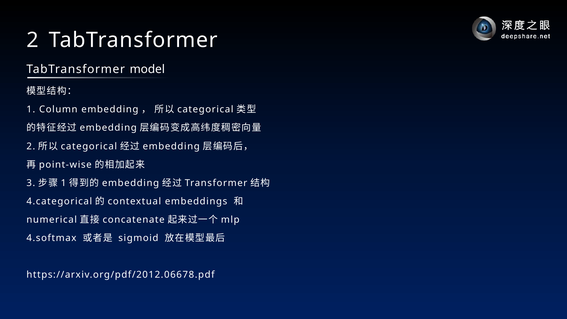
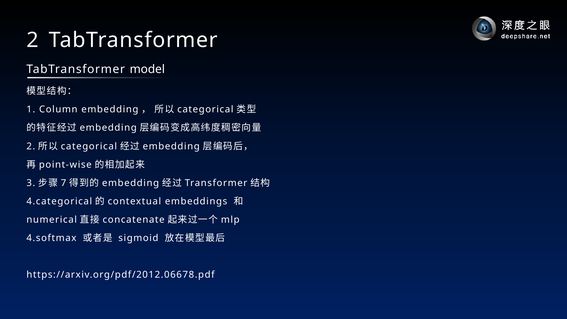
1: 1 -> 7 (64, 183)
